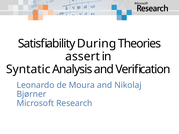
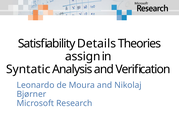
During: During -> Details (97, 44)
assert: assert -> assign (83, 57)
